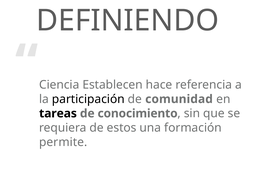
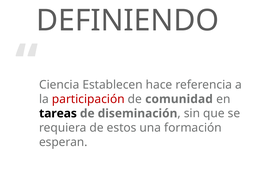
participación colour: black -> red (88, 99)
conocimiento: conocimiento -> diseminación (138, 114)
permite: permite -> esperan (63, 142)
